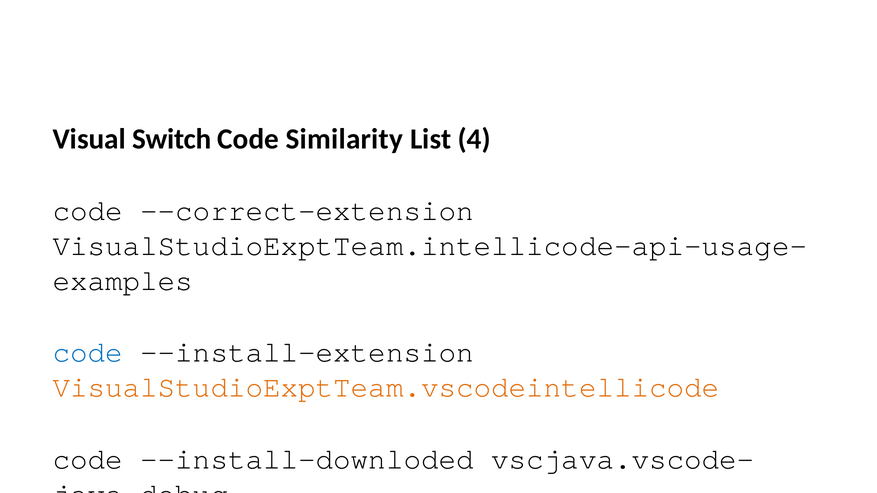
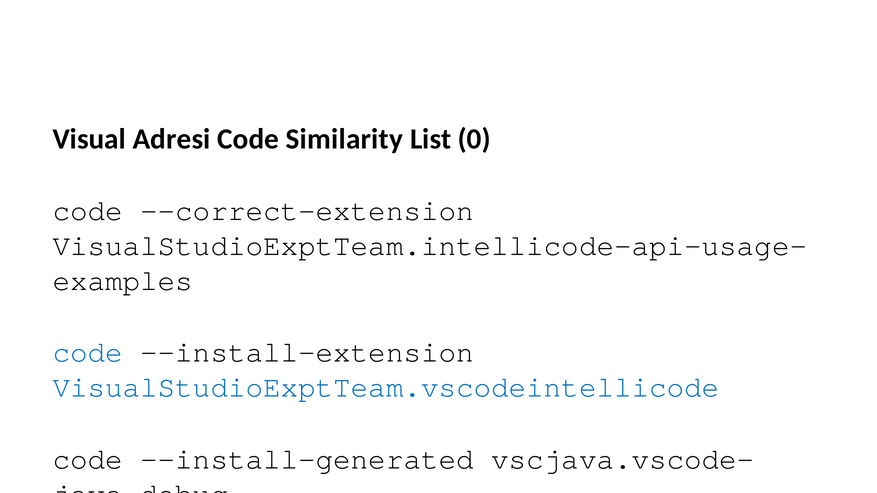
Switch: Switch -> Adresi (172, 139)
4: 4 -> 0 (474, 139)
VisualStudioExptTeam.vscodeintellicode colour: orange -> blue (386, 388)
--install-downloded: --install-downloded -> --install-generated (307, 459)
